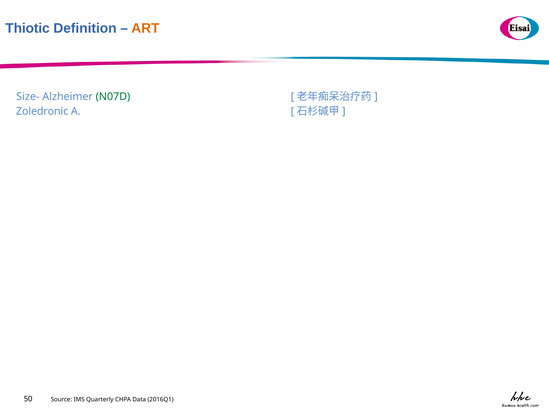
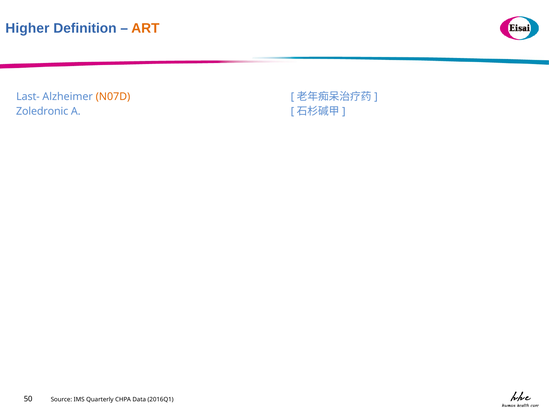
Thiotic: Thiotic -> Higher (27, 28)
Size-: Size- -> Last- (28, 96)
N07D colour: green -> orange (113, 96)
